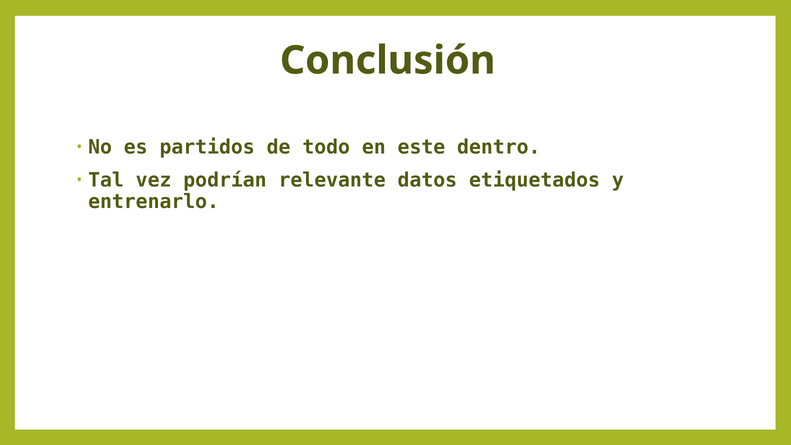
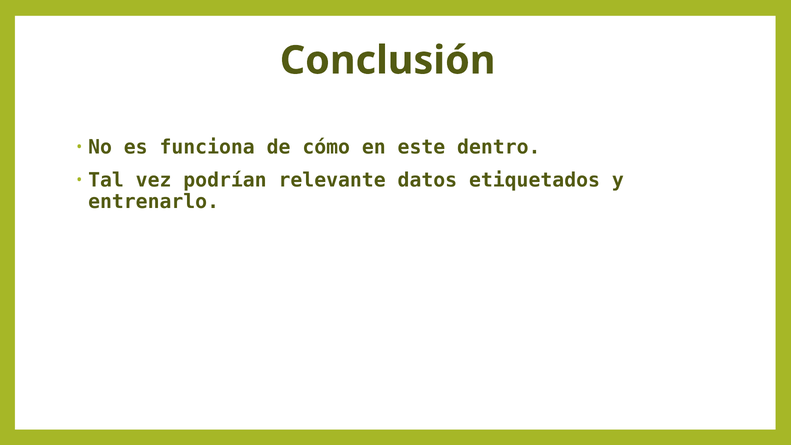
partidos: partidos -> funciona (207, 147)
todo: todo -> cómo (326, 147)
